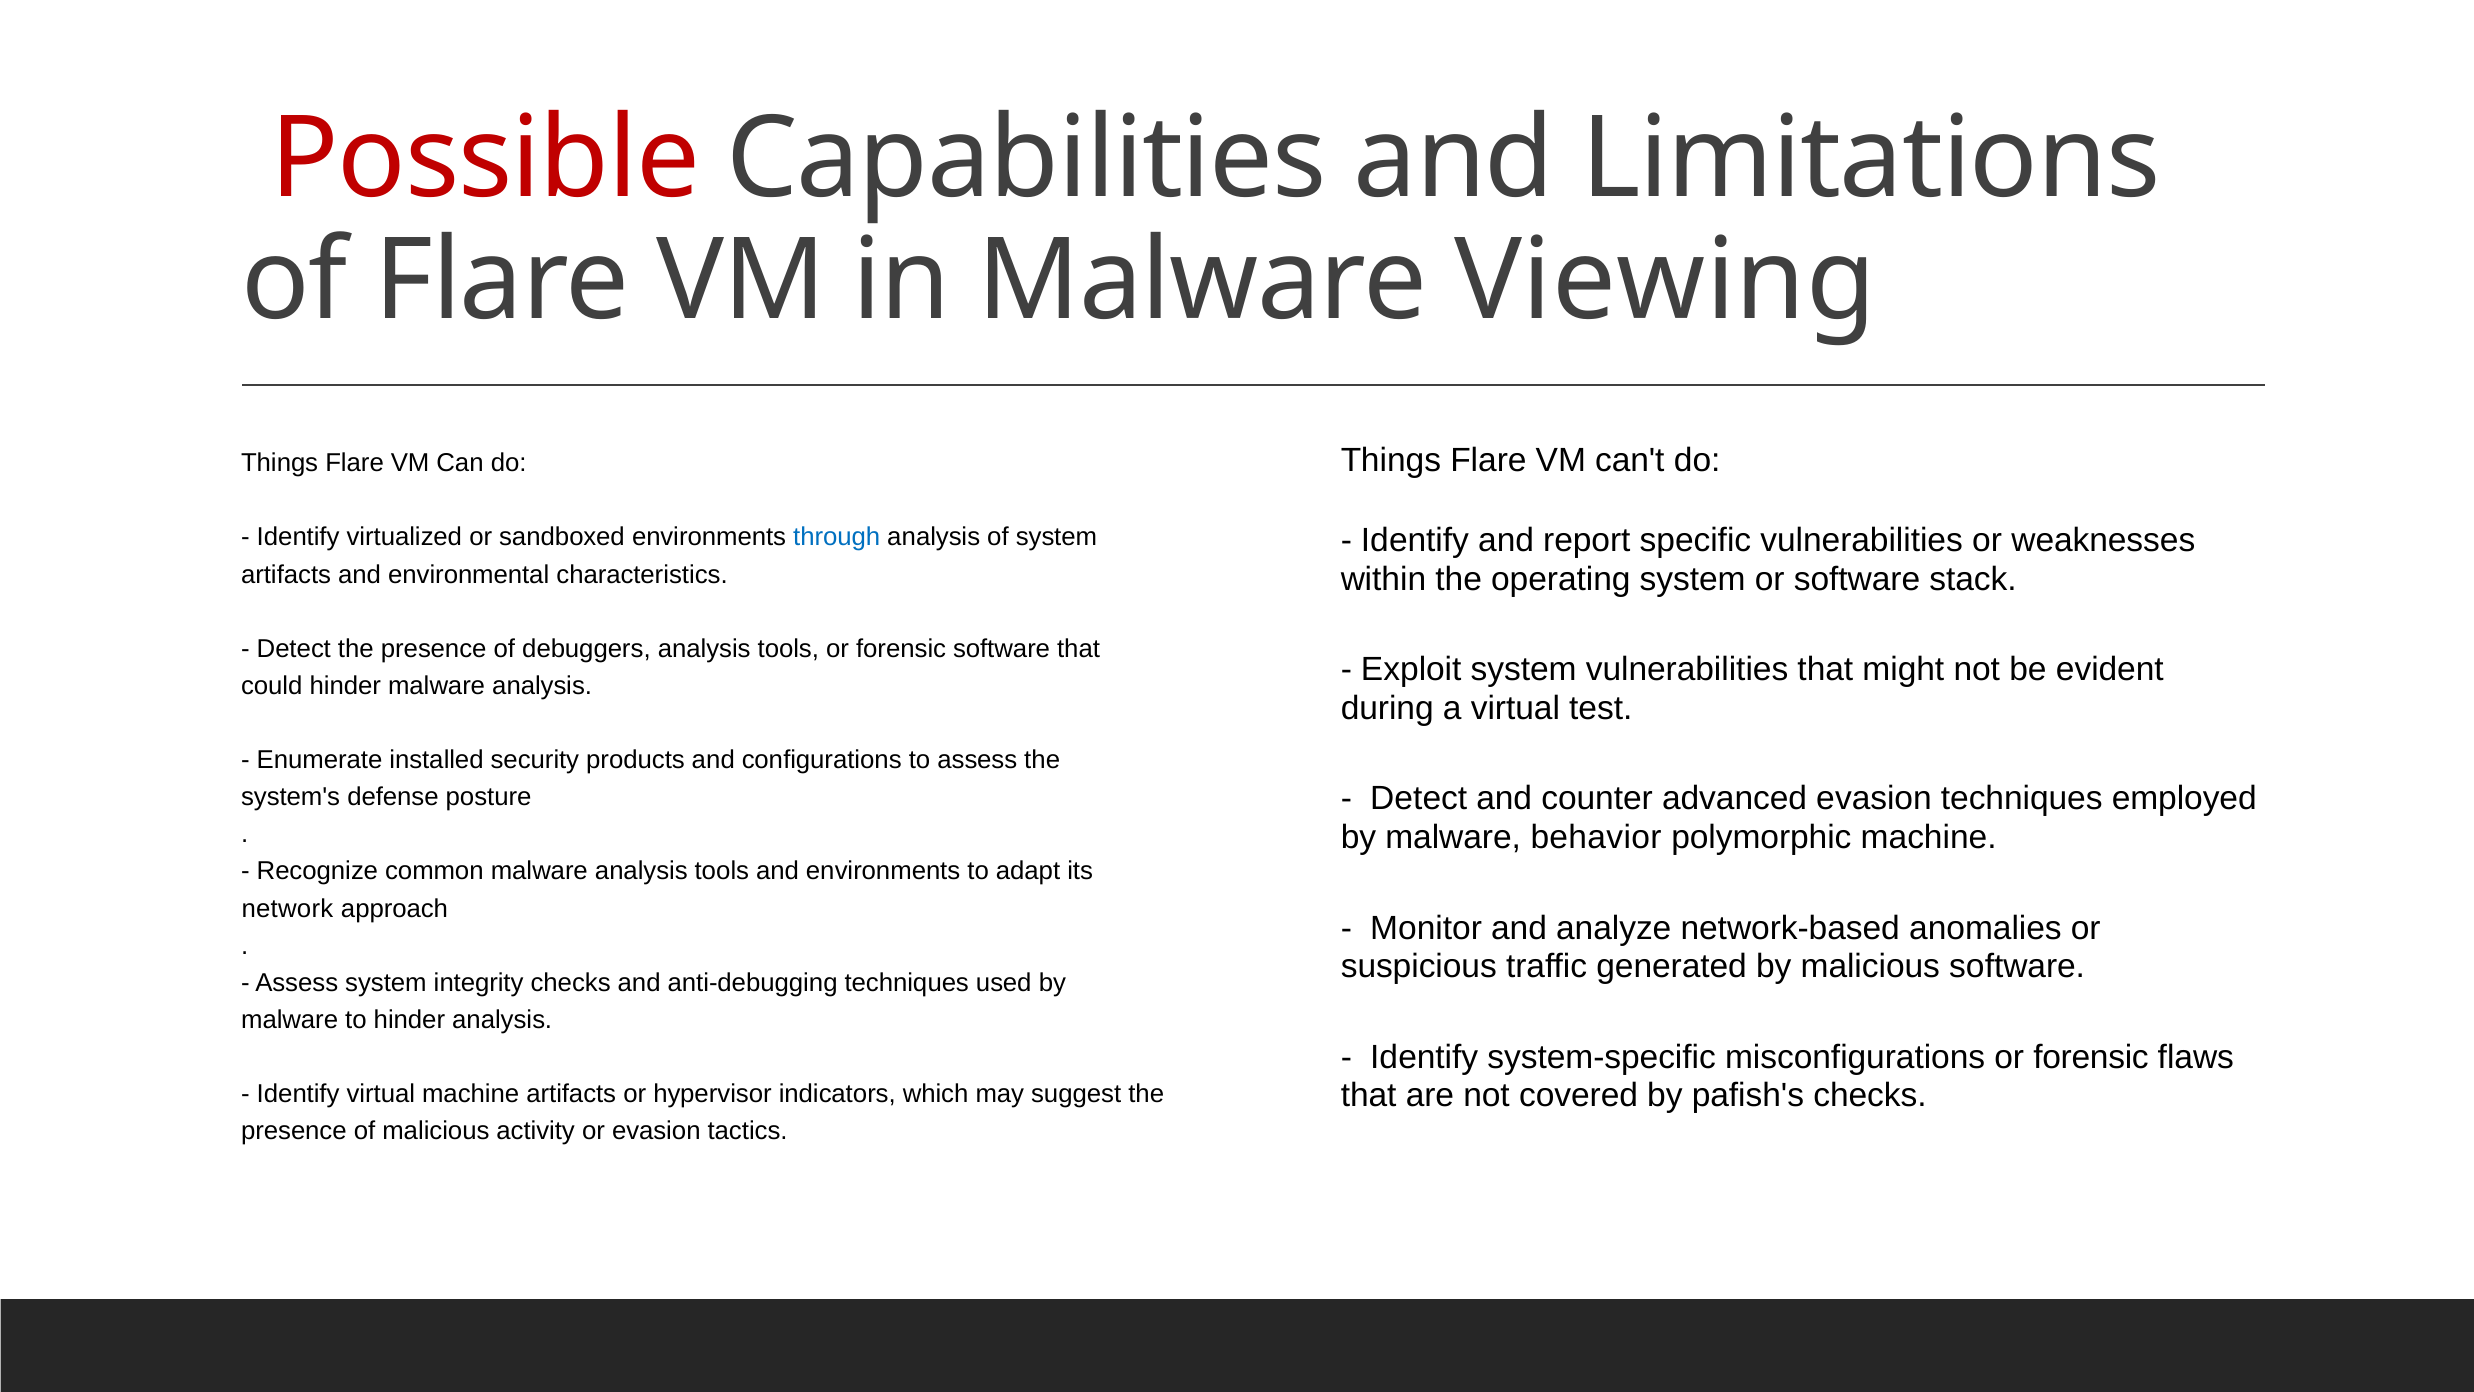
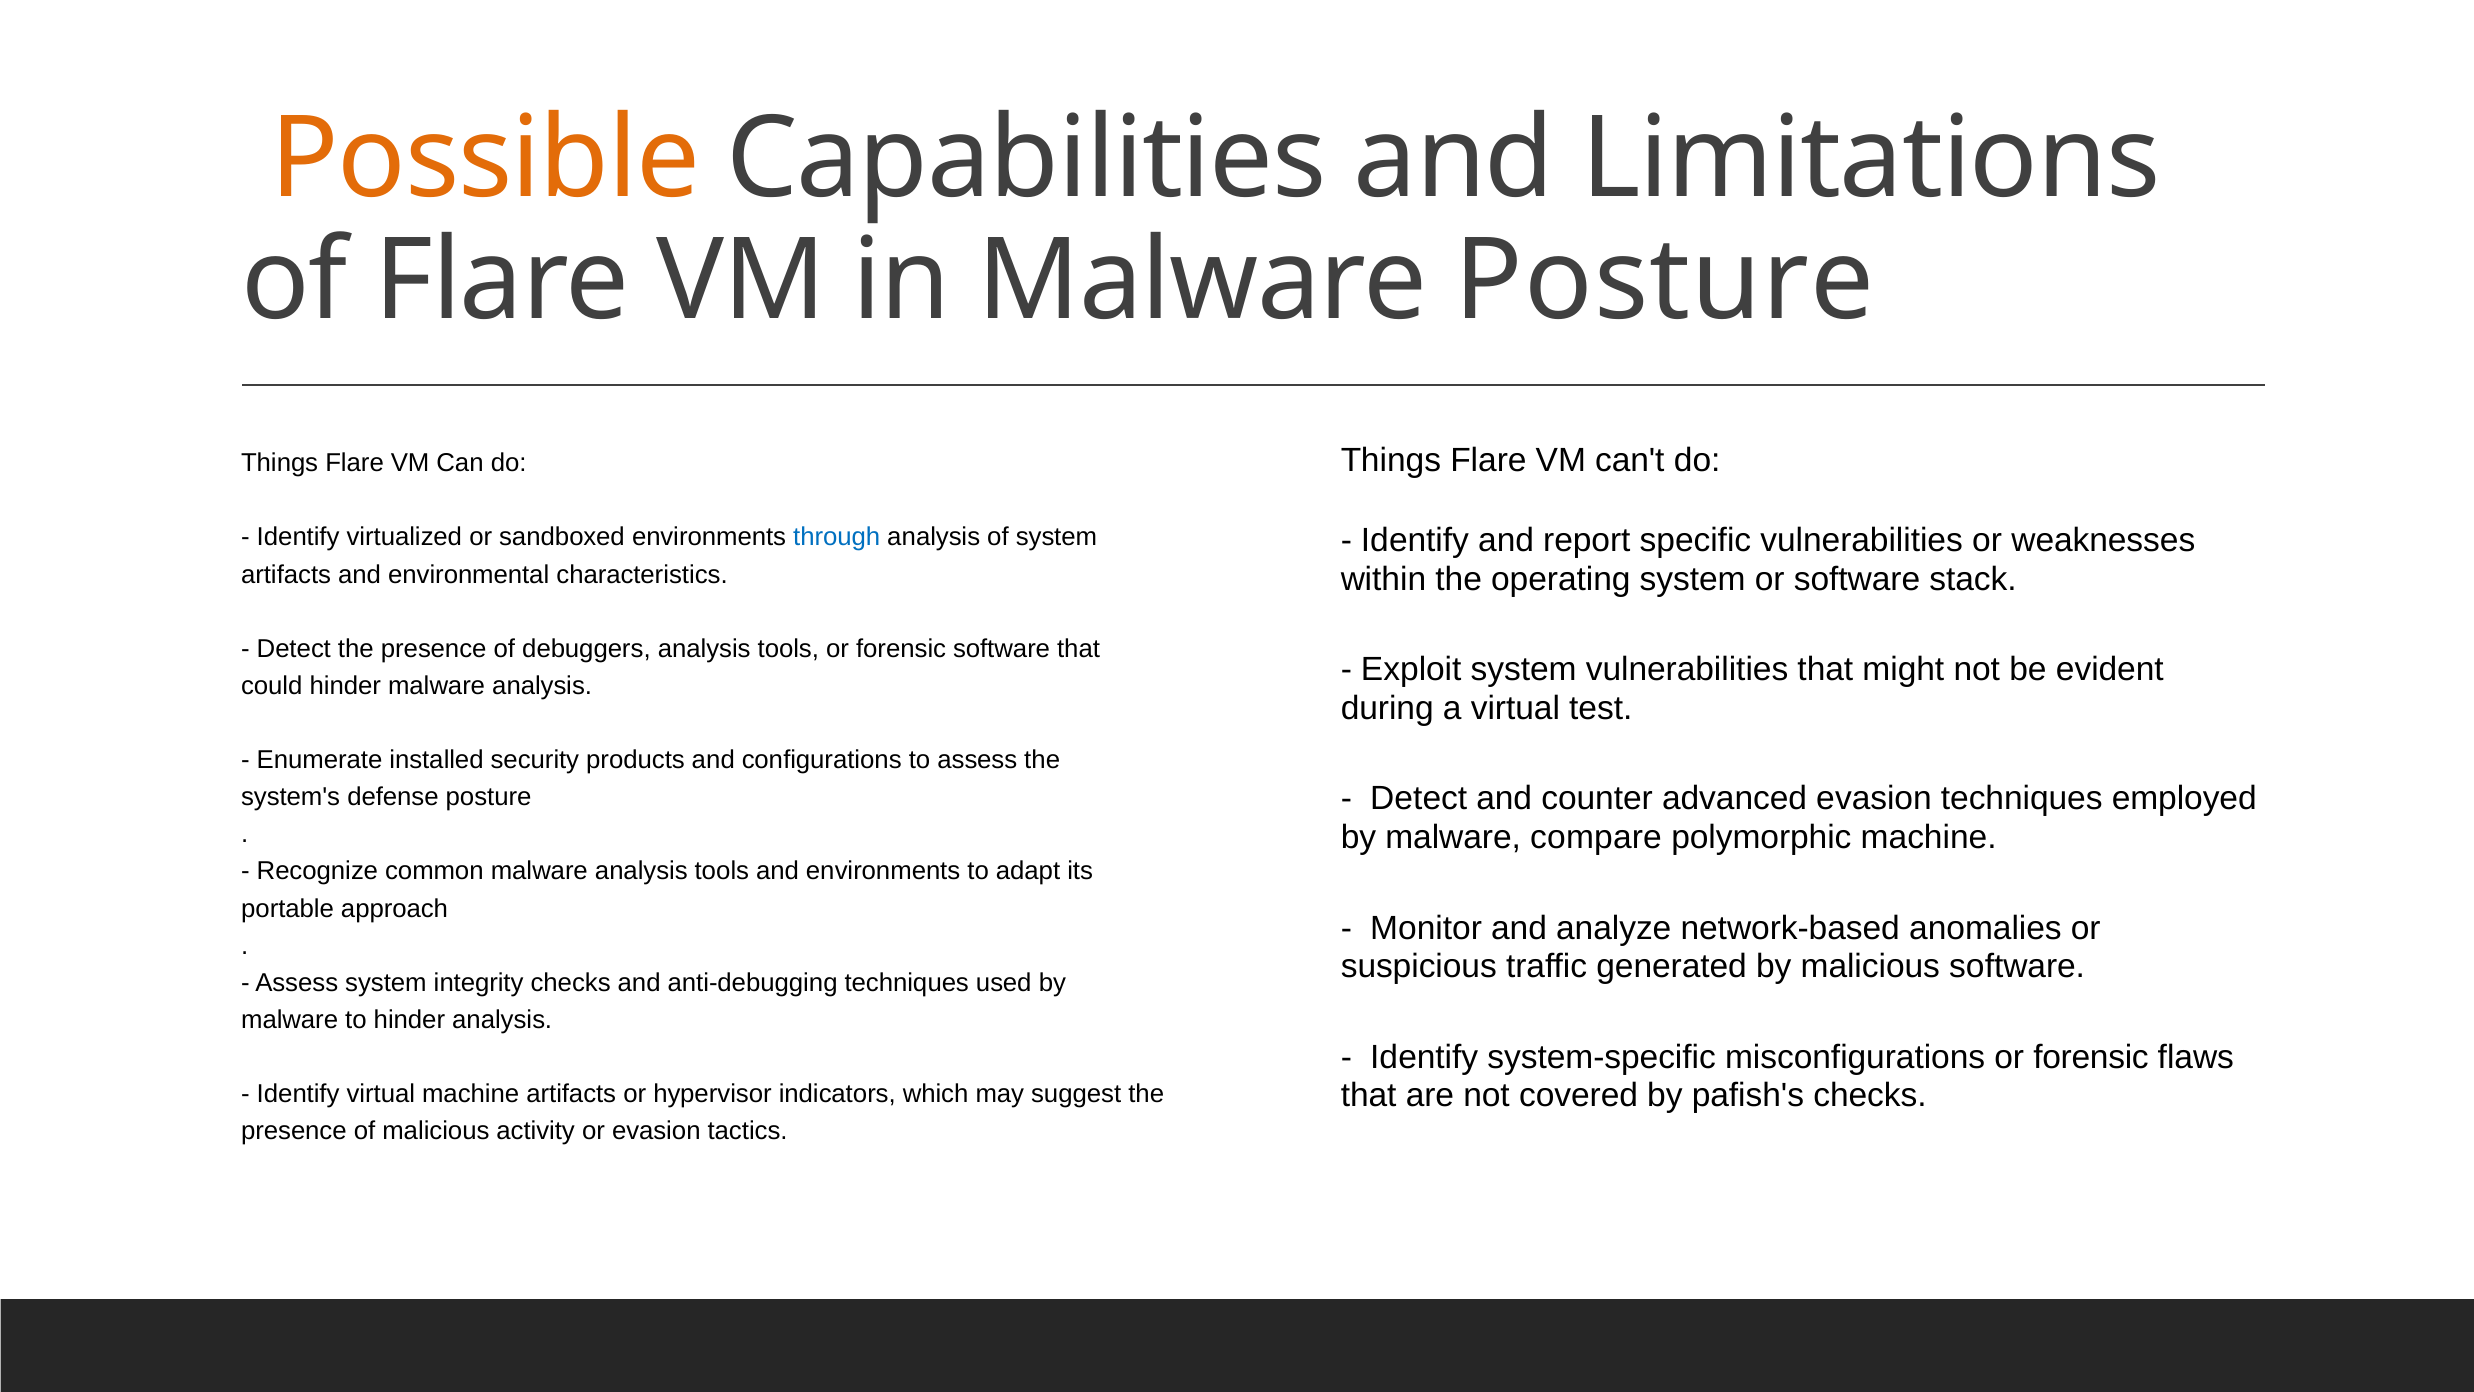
Possible colour: red -> orange (486, 159)
Malware Viewing: Viewing -> Posture (1665, 281)
behavior: behavior -> compare (1596, 837)
network: network -> portable (288, 908)
